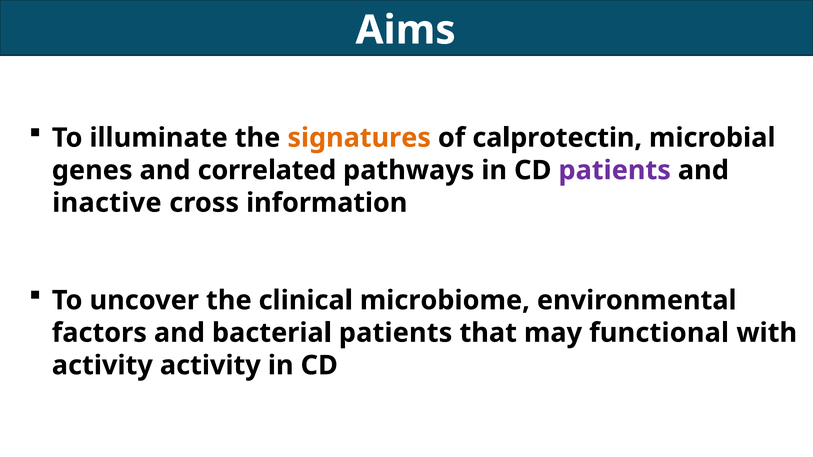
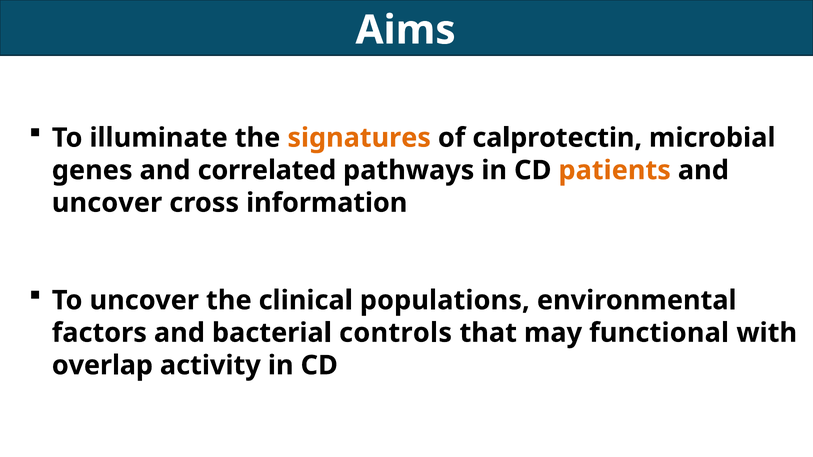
patients colour: purple -> orange (615, 170)
inactive: inactive -> uncover (107, 203)
microbiome: microbiome -> populations (445, 301)
bacterial patients: patients -> controls (396, 333)
activity: activity -> overlap (102, 366)
